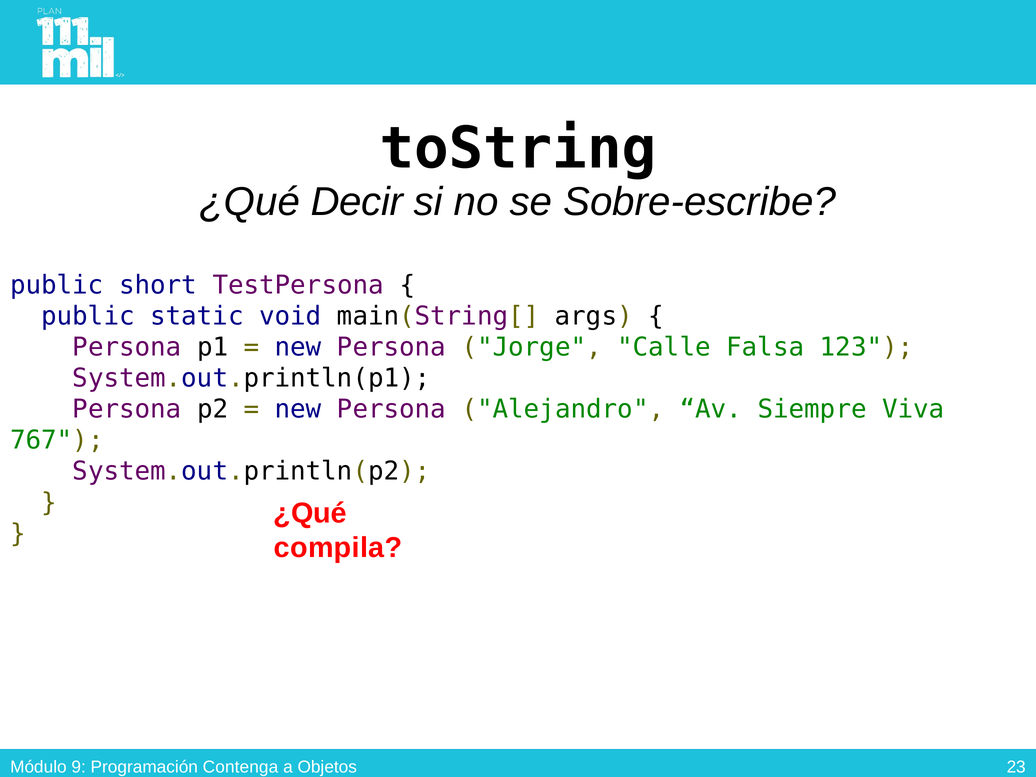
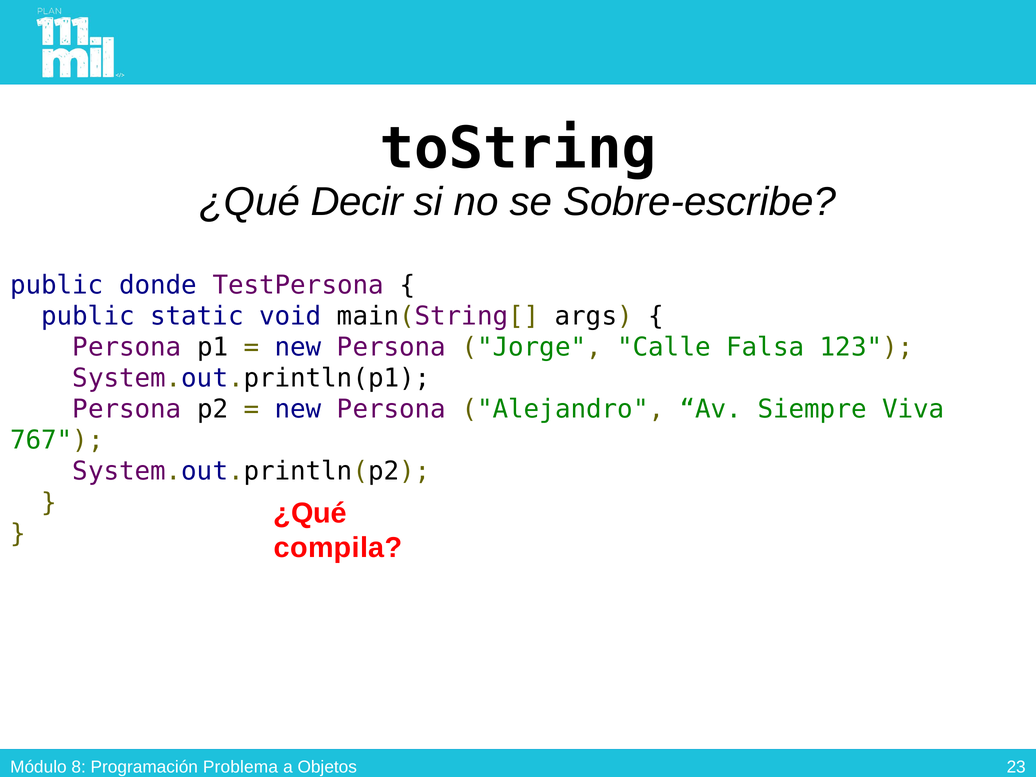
short: short -> donde (158, 285)
9: 9 -> 8 (79, 767)
Contenga: Contenga -> Problema (240, 767)
